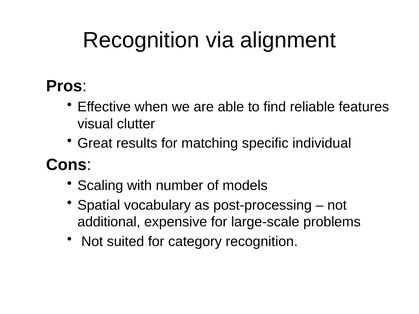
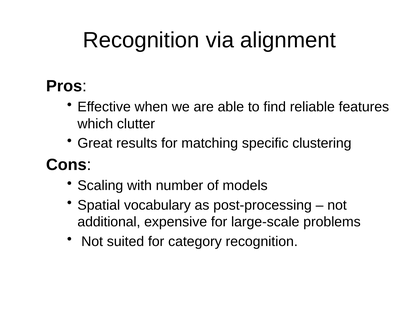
visual: visual -> which (95, 124)
individual: individual -> clustering (322, 143)
